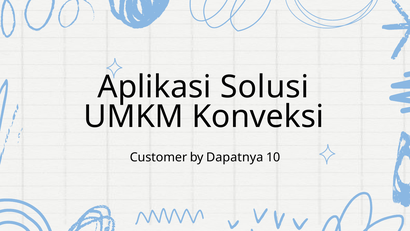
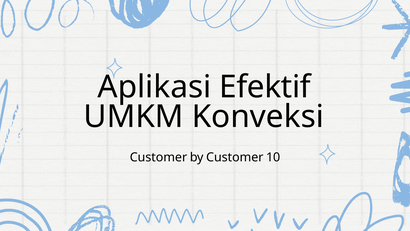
Solusi: Solusi -> Efektif (265, 87)
by Dapatnya: Dapatnya -> Customer (235, 157)
